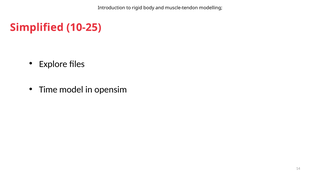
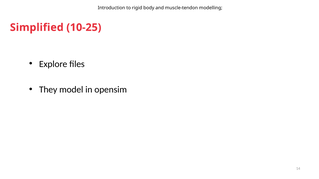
Time: Time -> They (48, 90)
